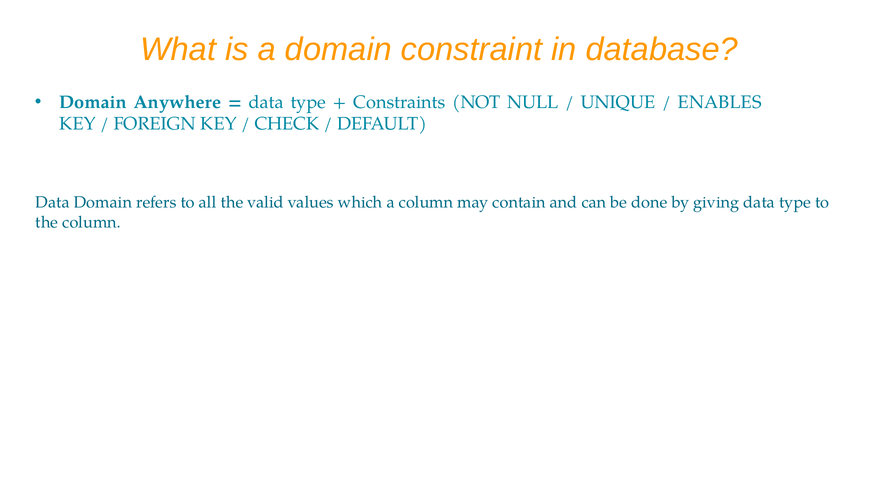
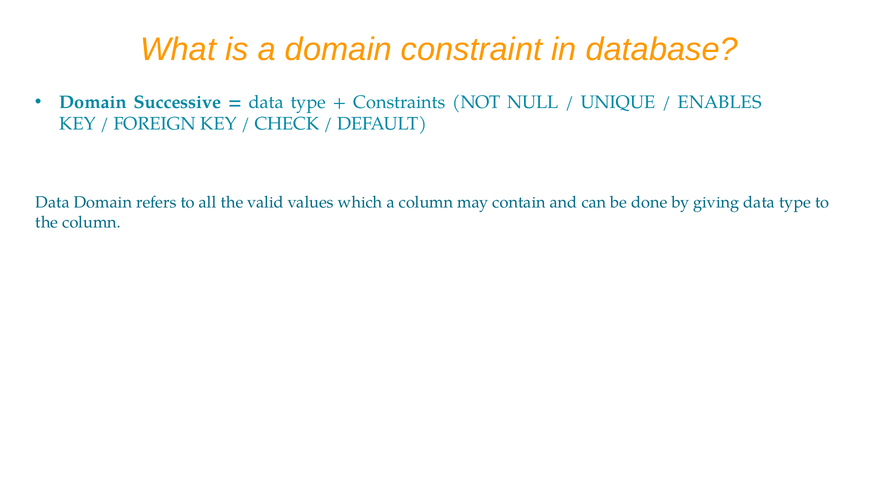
Anywhere: Anywhere -> Successive (178, 102)
